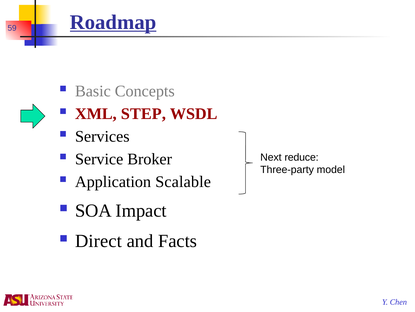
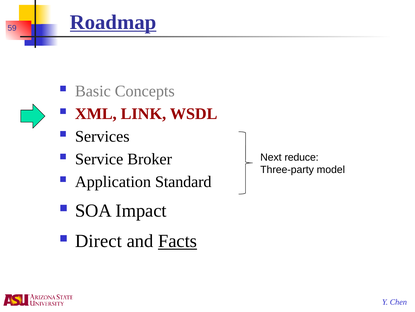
STEP: STEP -> LINK (143, 113)
Scalable: Scalable -> Standard (183, 181)
Facts underline: none -> present (178, 241)
